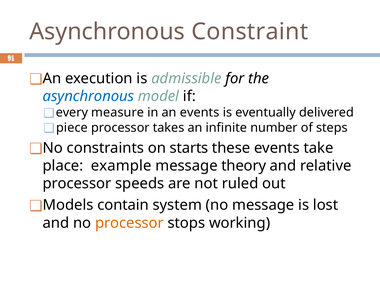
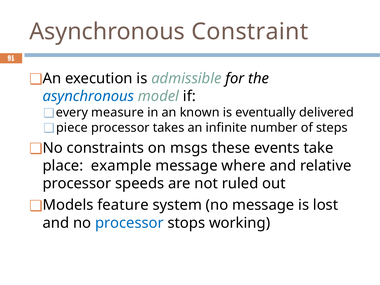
an events: events -> known (200, 112)
starts: starts -> msgs (189, 148)
theory: theory -> where (244, 166)
contain: contain -> feature (123, 205)
processor colour: orange -> blue (129, 223)
